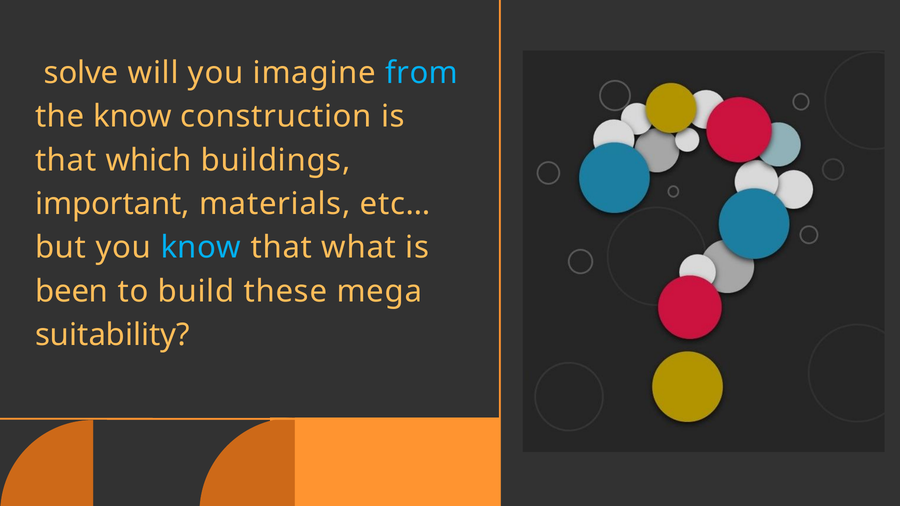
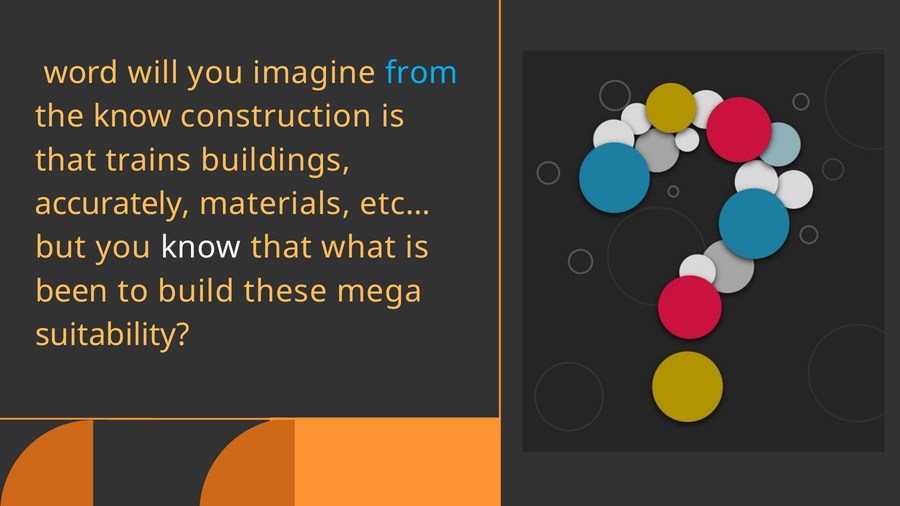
solve: solve -> word (81, 73)
which: which -> trains (148, 160)
important: important -> accurately (113, 204)
know colour: light blue -> white (201, 248)
